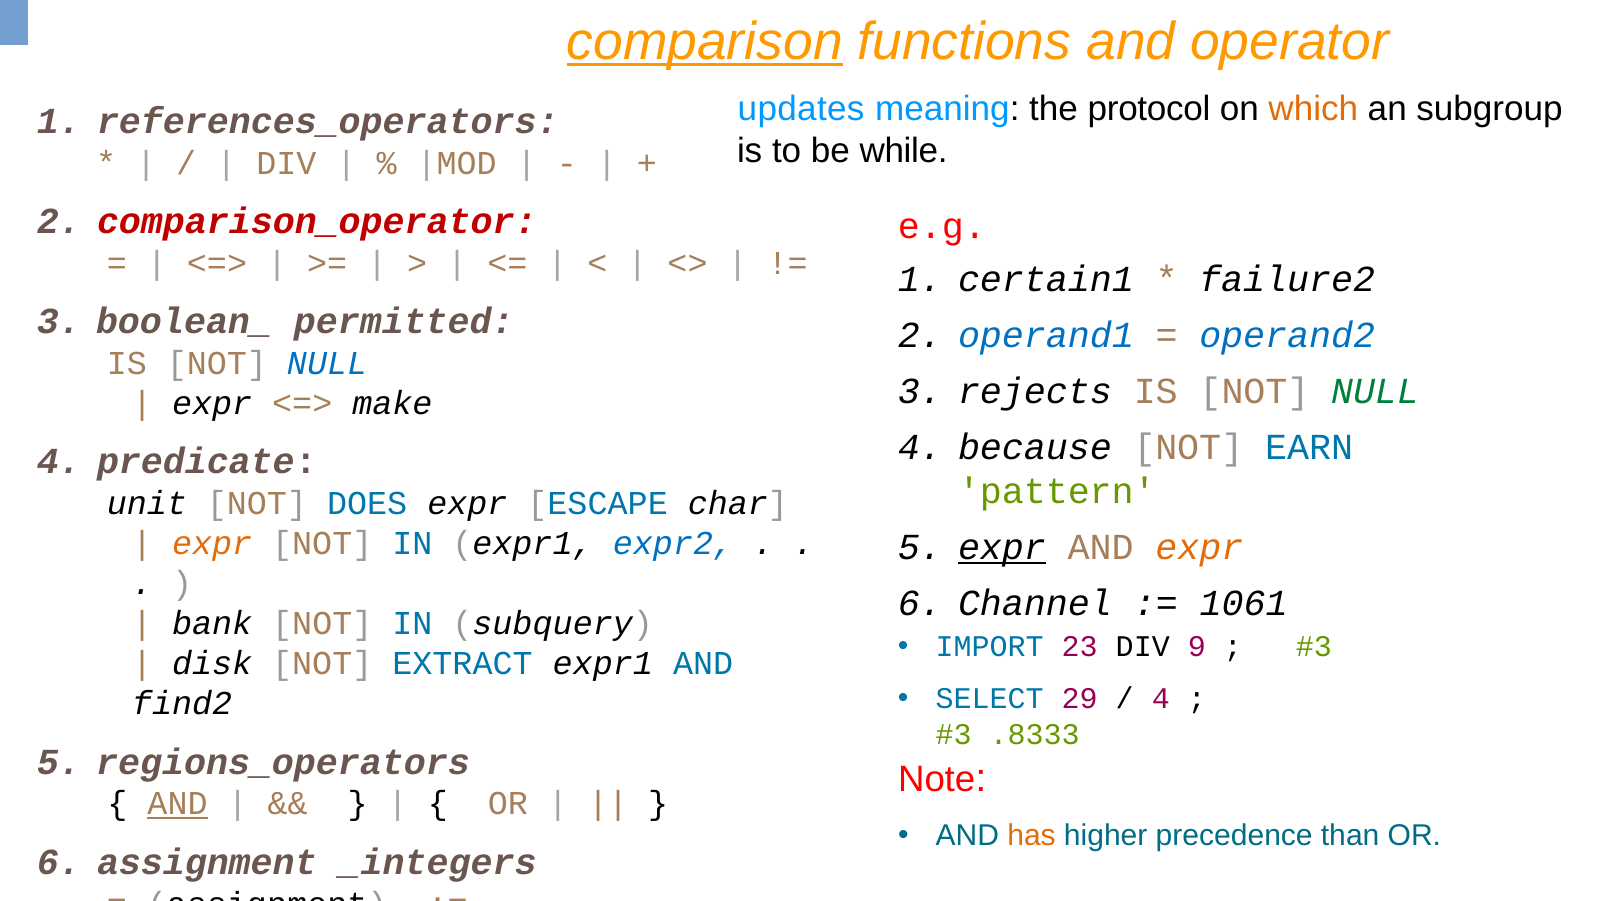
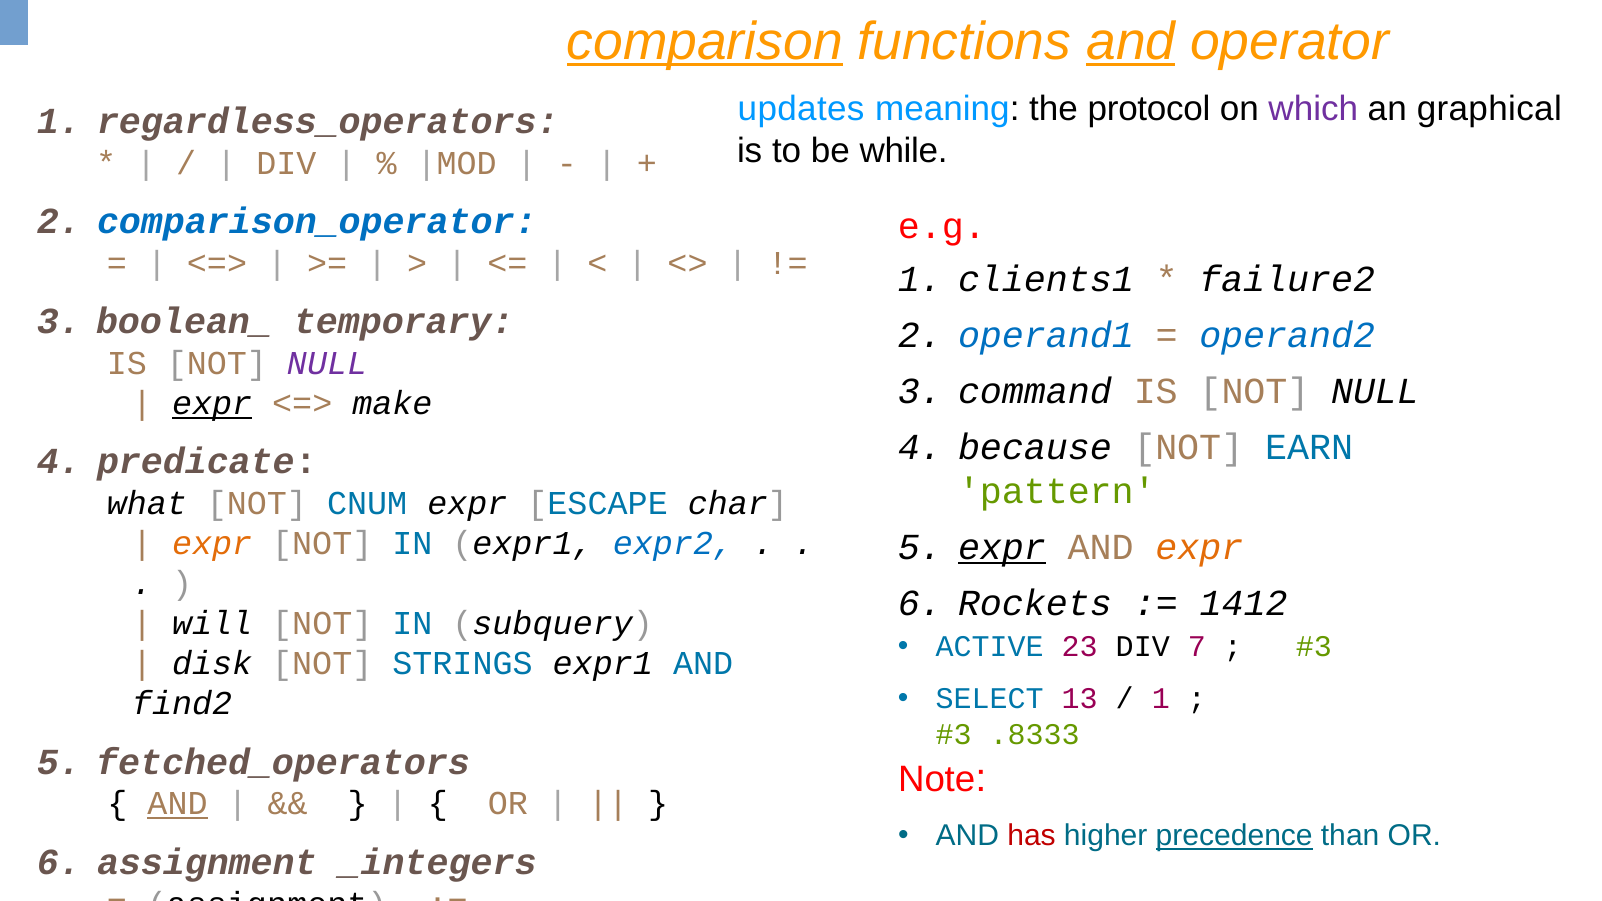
and underline: none -> present (1131, 42)
which colour: orange -> purple (1313, 108)
subgroup: subgroup -> graphical (1489, 108)
references_operators: references_operators -> regardless_operators (328, 121)
comparison_operator colour: red -> blue (317, 222)
certain1: certain1 -> clients1 (1046, 279)
permitted: permitted -> temporary (404, 322)
NULL colour: blue -> purple (327, 363)
rejects: rejects -> command (1035, 391)
NULL colour: green -> black (1375, 391)
expr underline: none -> present (212, 404)
unit: unit -> what (147, 504)
DOES: DOES -> CNUM (367, 504)
Channel: Channel -> Rockets (1035, 603)
1061: 1061 -> 1412 (1244, 603)
bank: bank -> will (212, 624)
IMPORT: IMPORT -> ACTIVE (990, 647)
9: 9 -> 7 (1197, 647)
EXTRACT: EXTRACT -> STRINGS (462, 664)
29: 29 -> 13 (1080, 699)
4: 4 -> 1 (1161, 699)
regions_operators: regions_operators -> fetched_operators (283, 762)
has colour: orange -> red (1032, 836)
precedence underline: none -> present (1234, 836)
